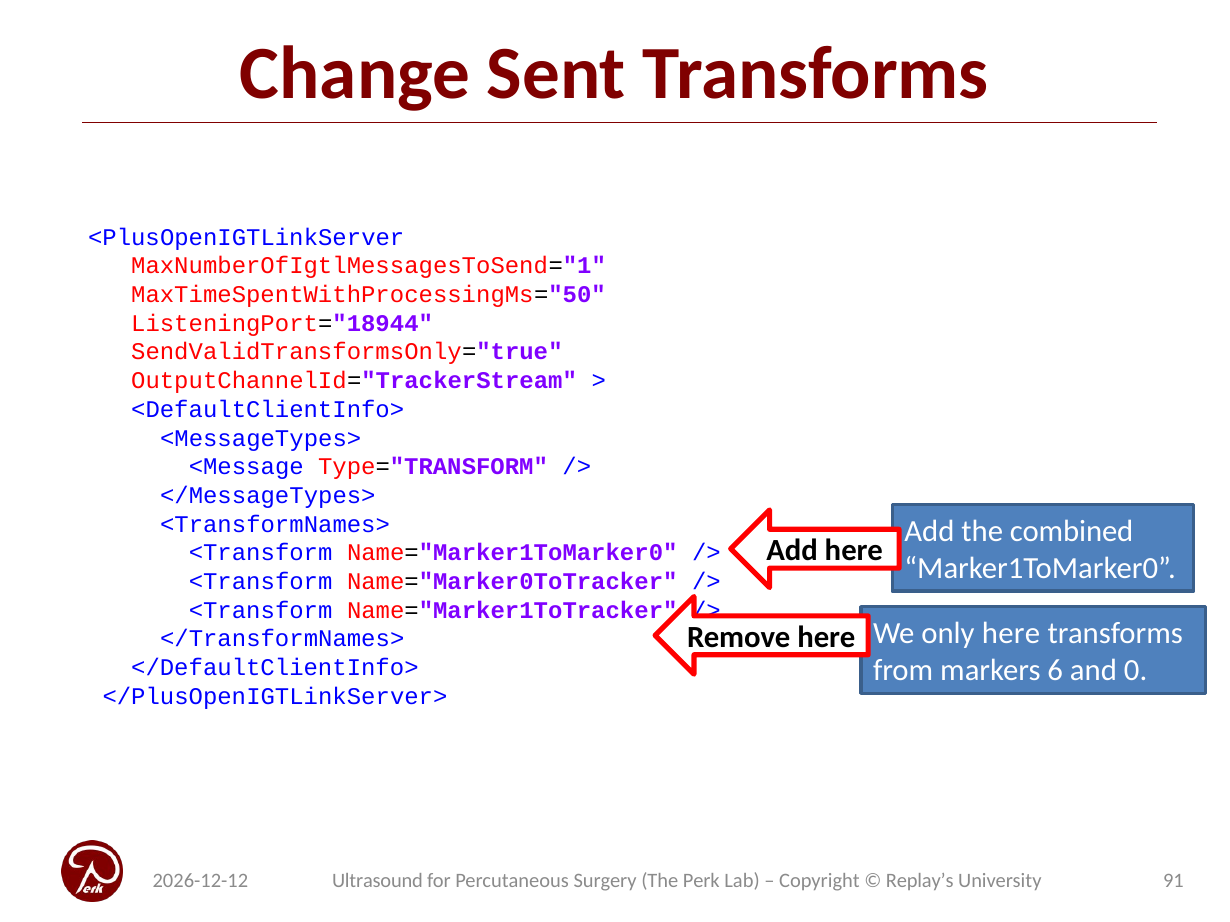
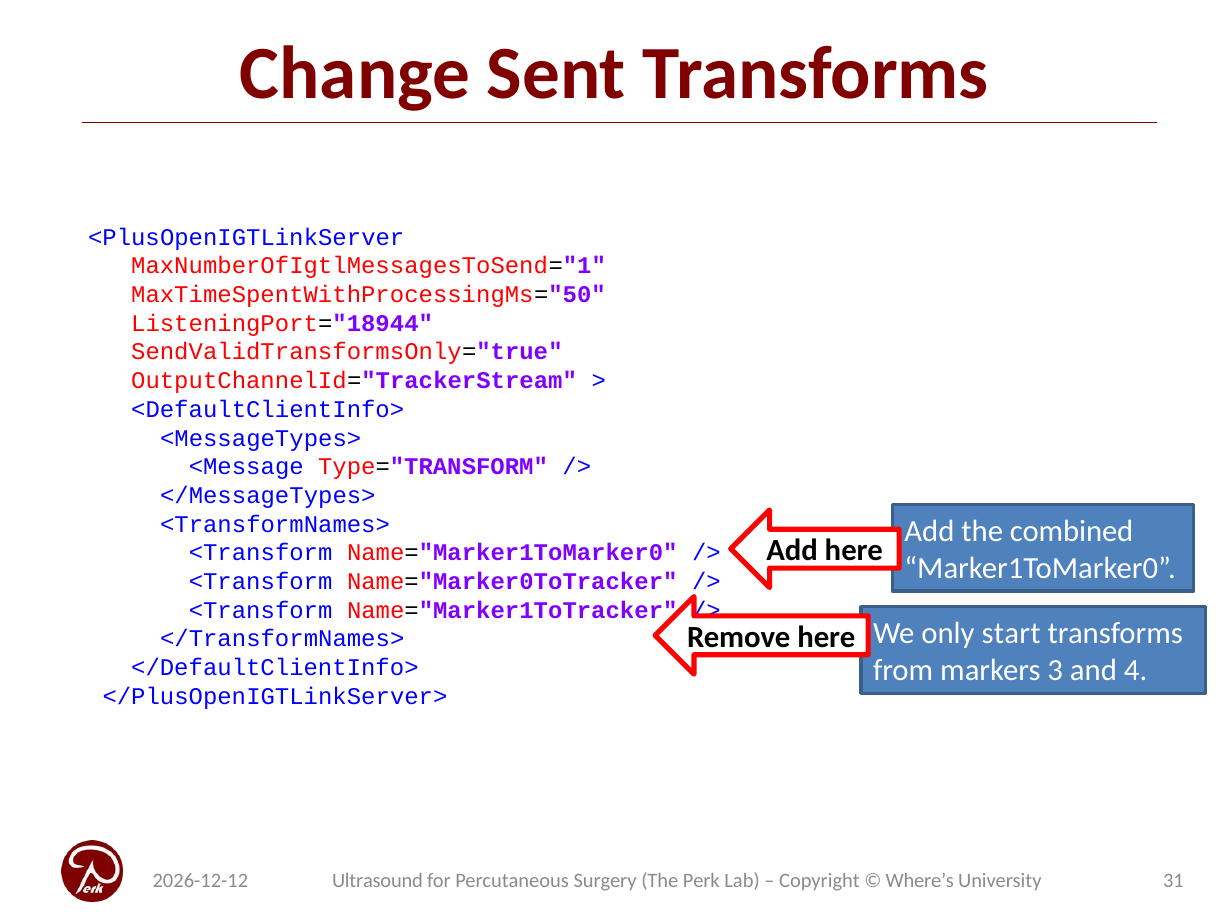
only here: here -> start (1011, 634)
6: 6 -> 3 (1055, 671)
0: 0 -> 4 (1136, 671)
Replay’s: Replay’s -> Where’s (920, 881)
91: 91 -> 31 (1173, 881)
